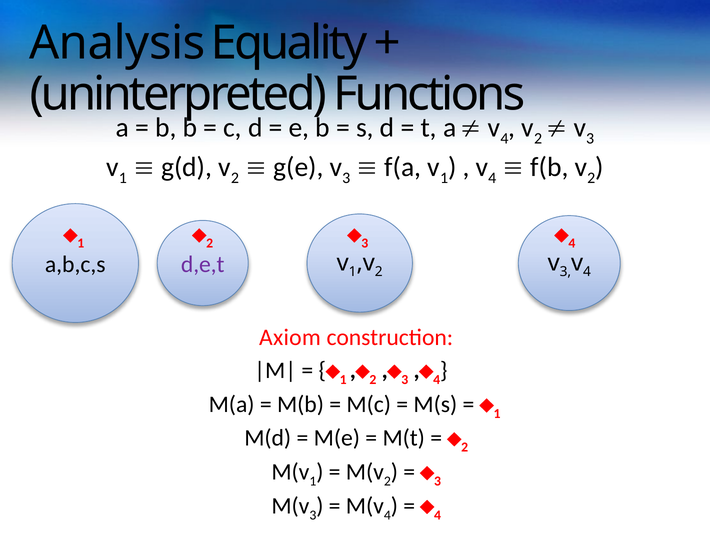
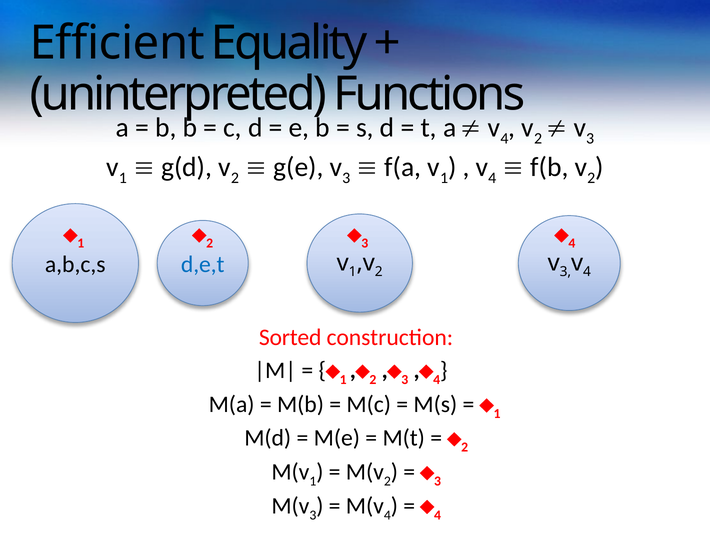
Analysis: Analysis -> Efficient (117, 43)
d,e,t colour: purple -> blue (203, 264)
Axiom: Axiom -> Sorted (290, 337)
